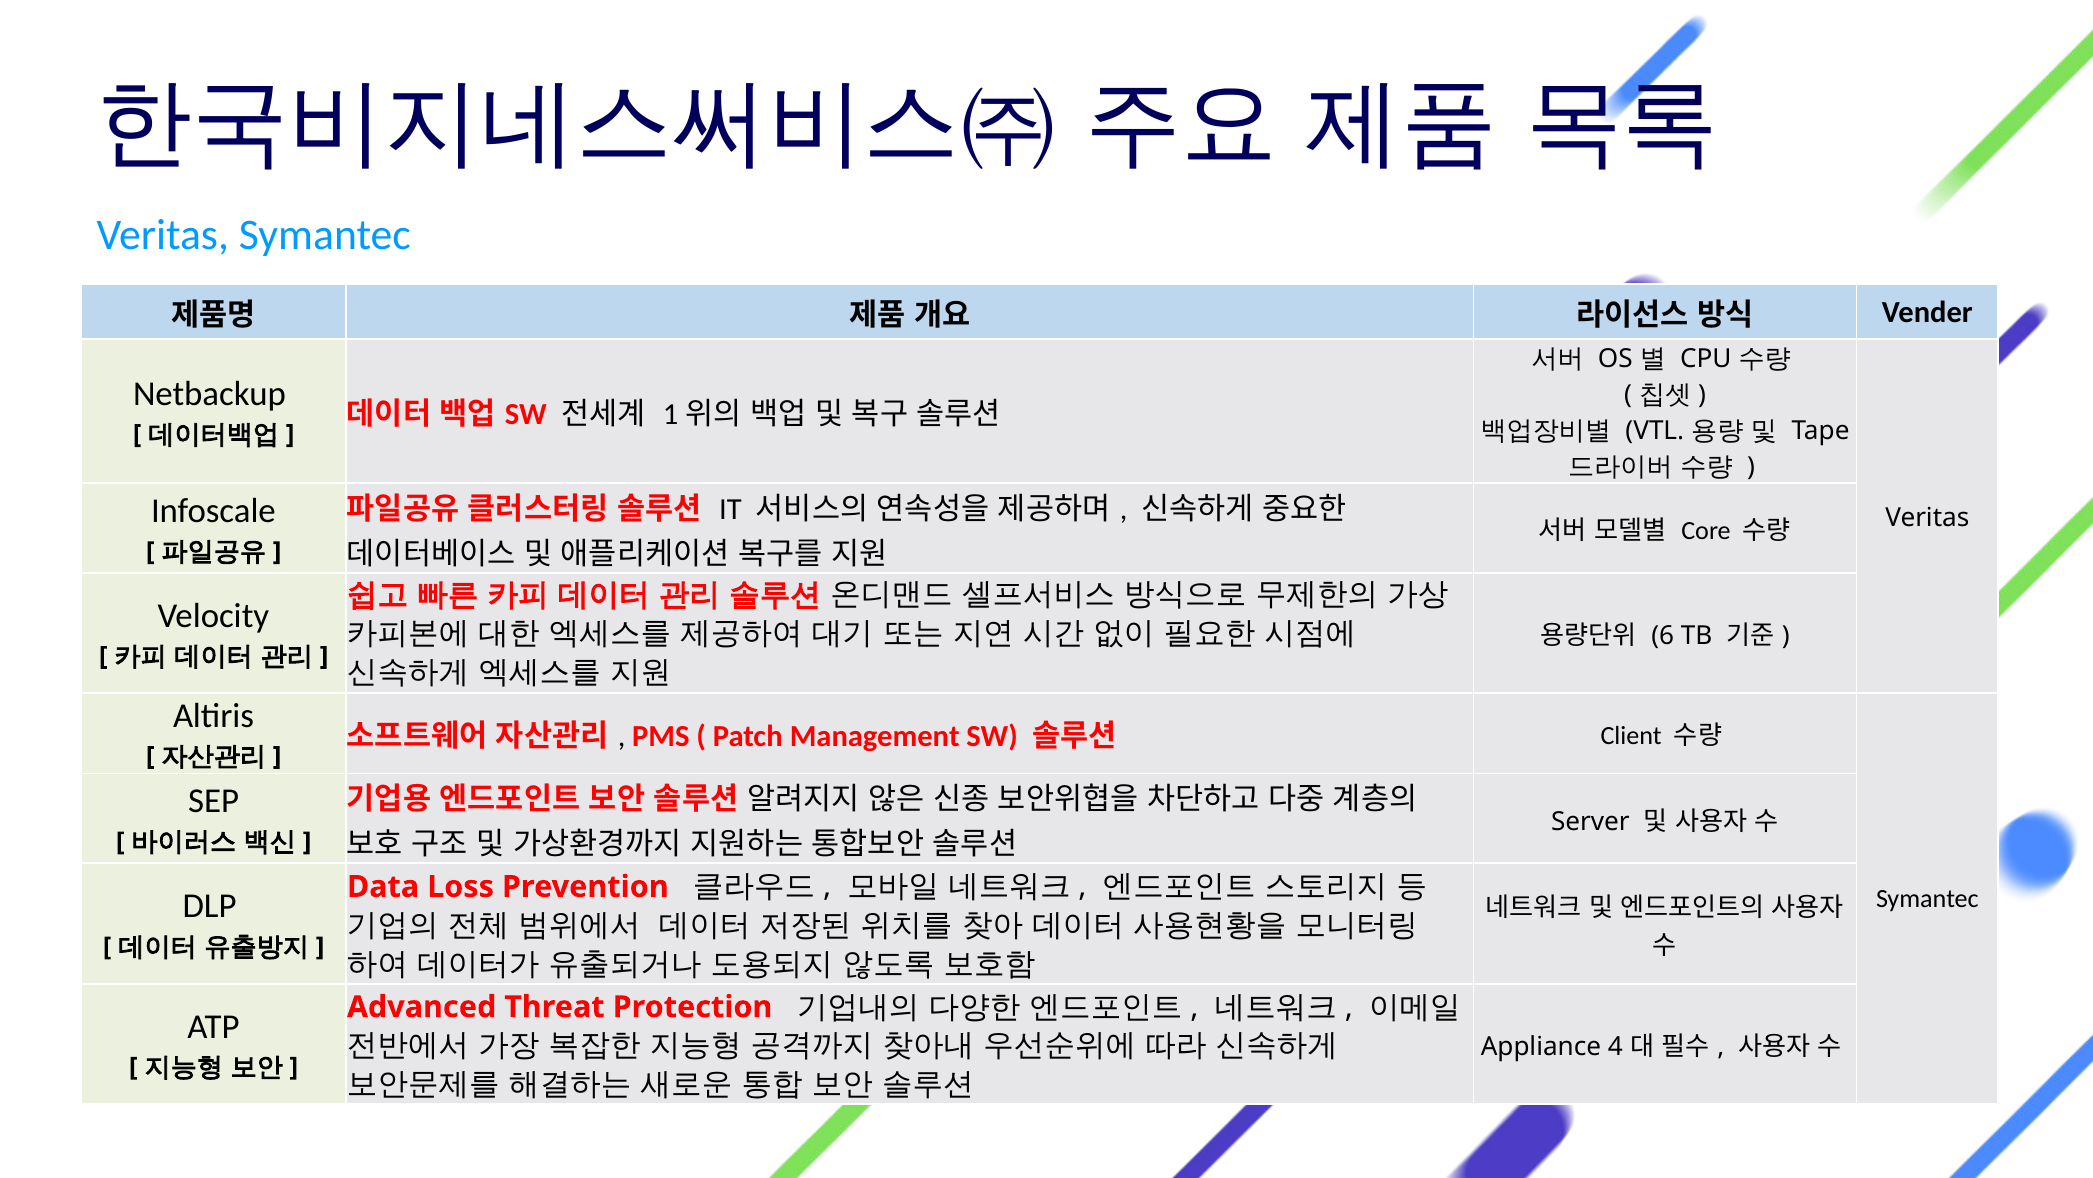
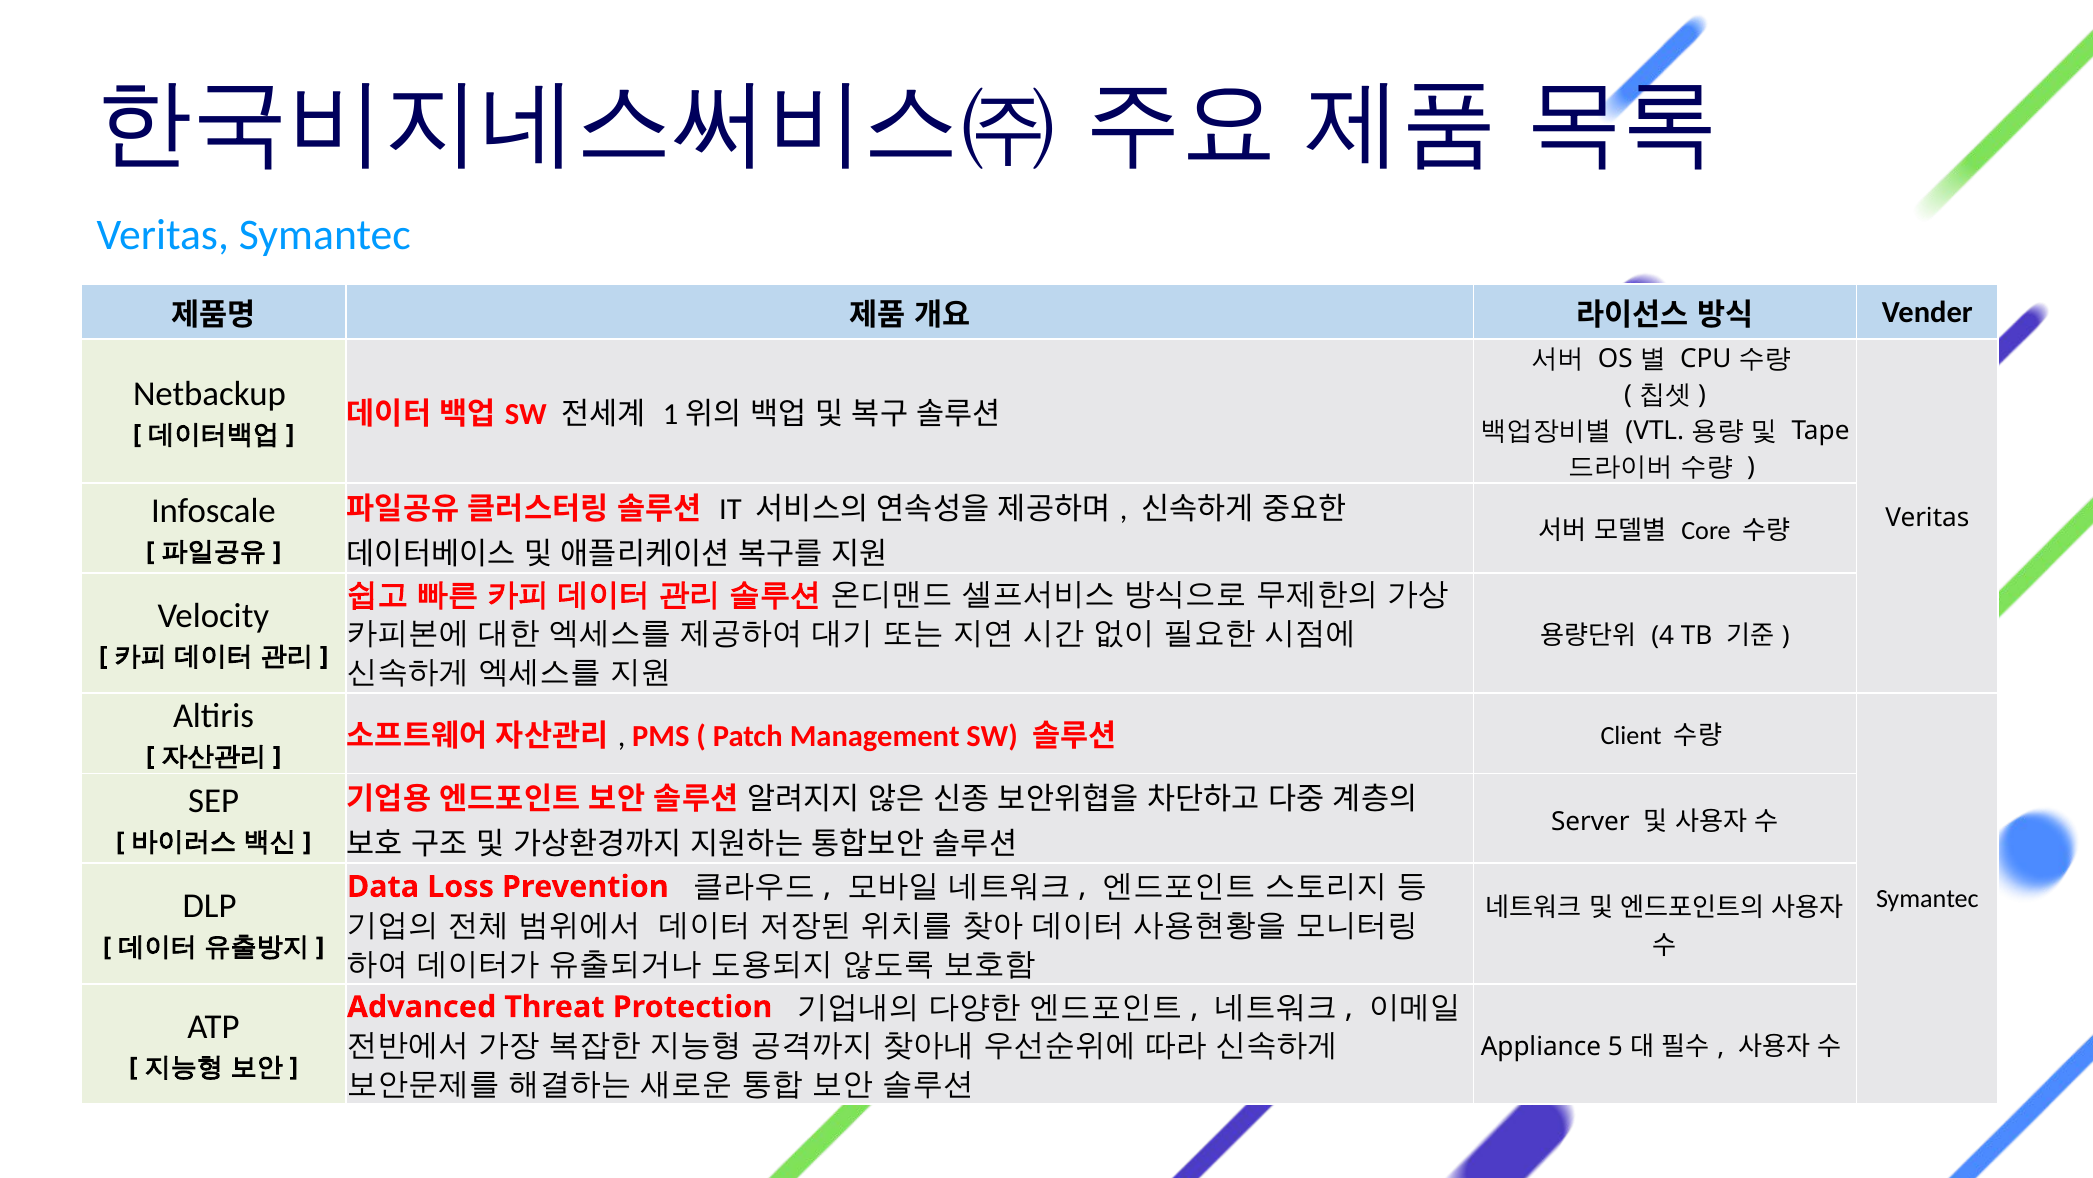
6: 6 -> 4 (1663, 636)
4: 4 -> 5 (1615, 1046)
